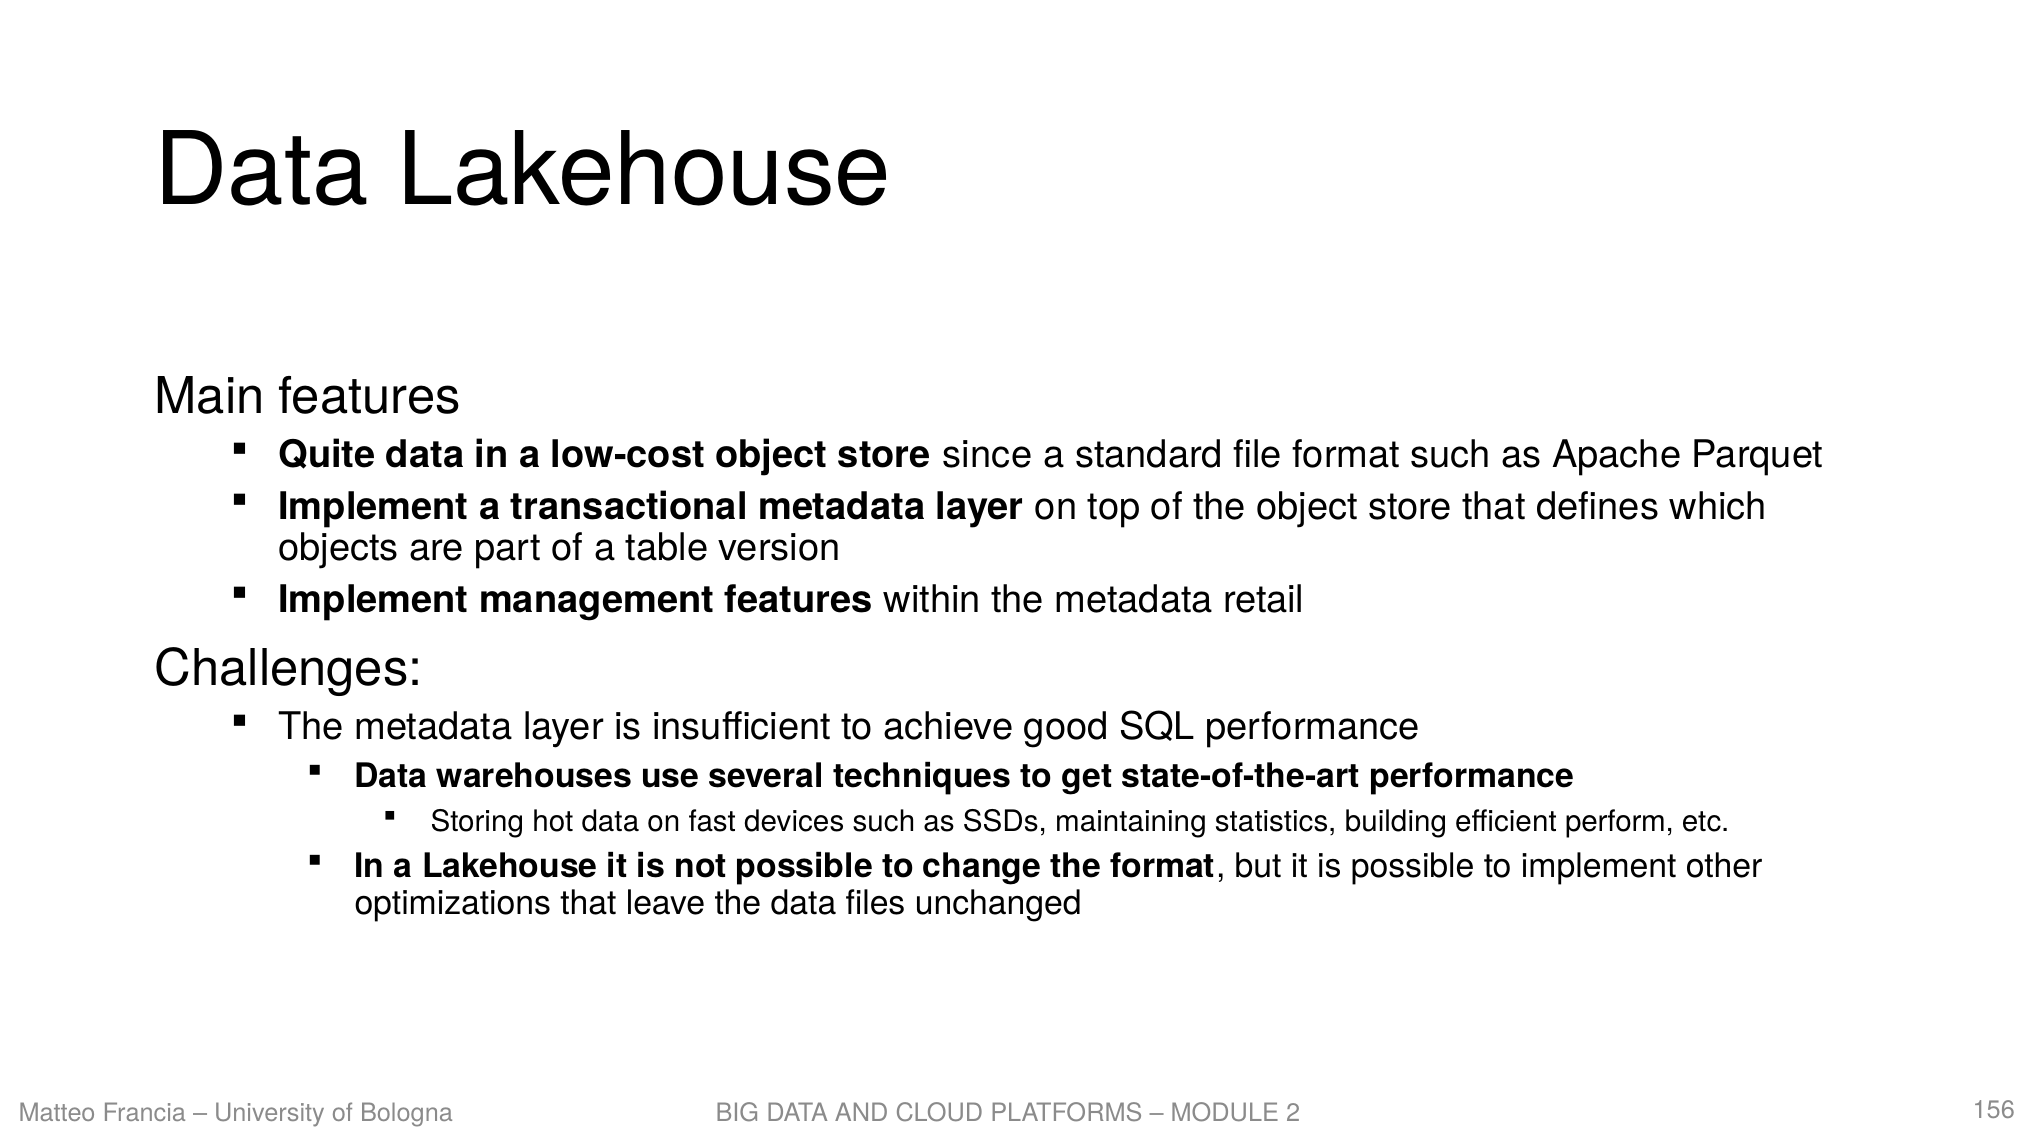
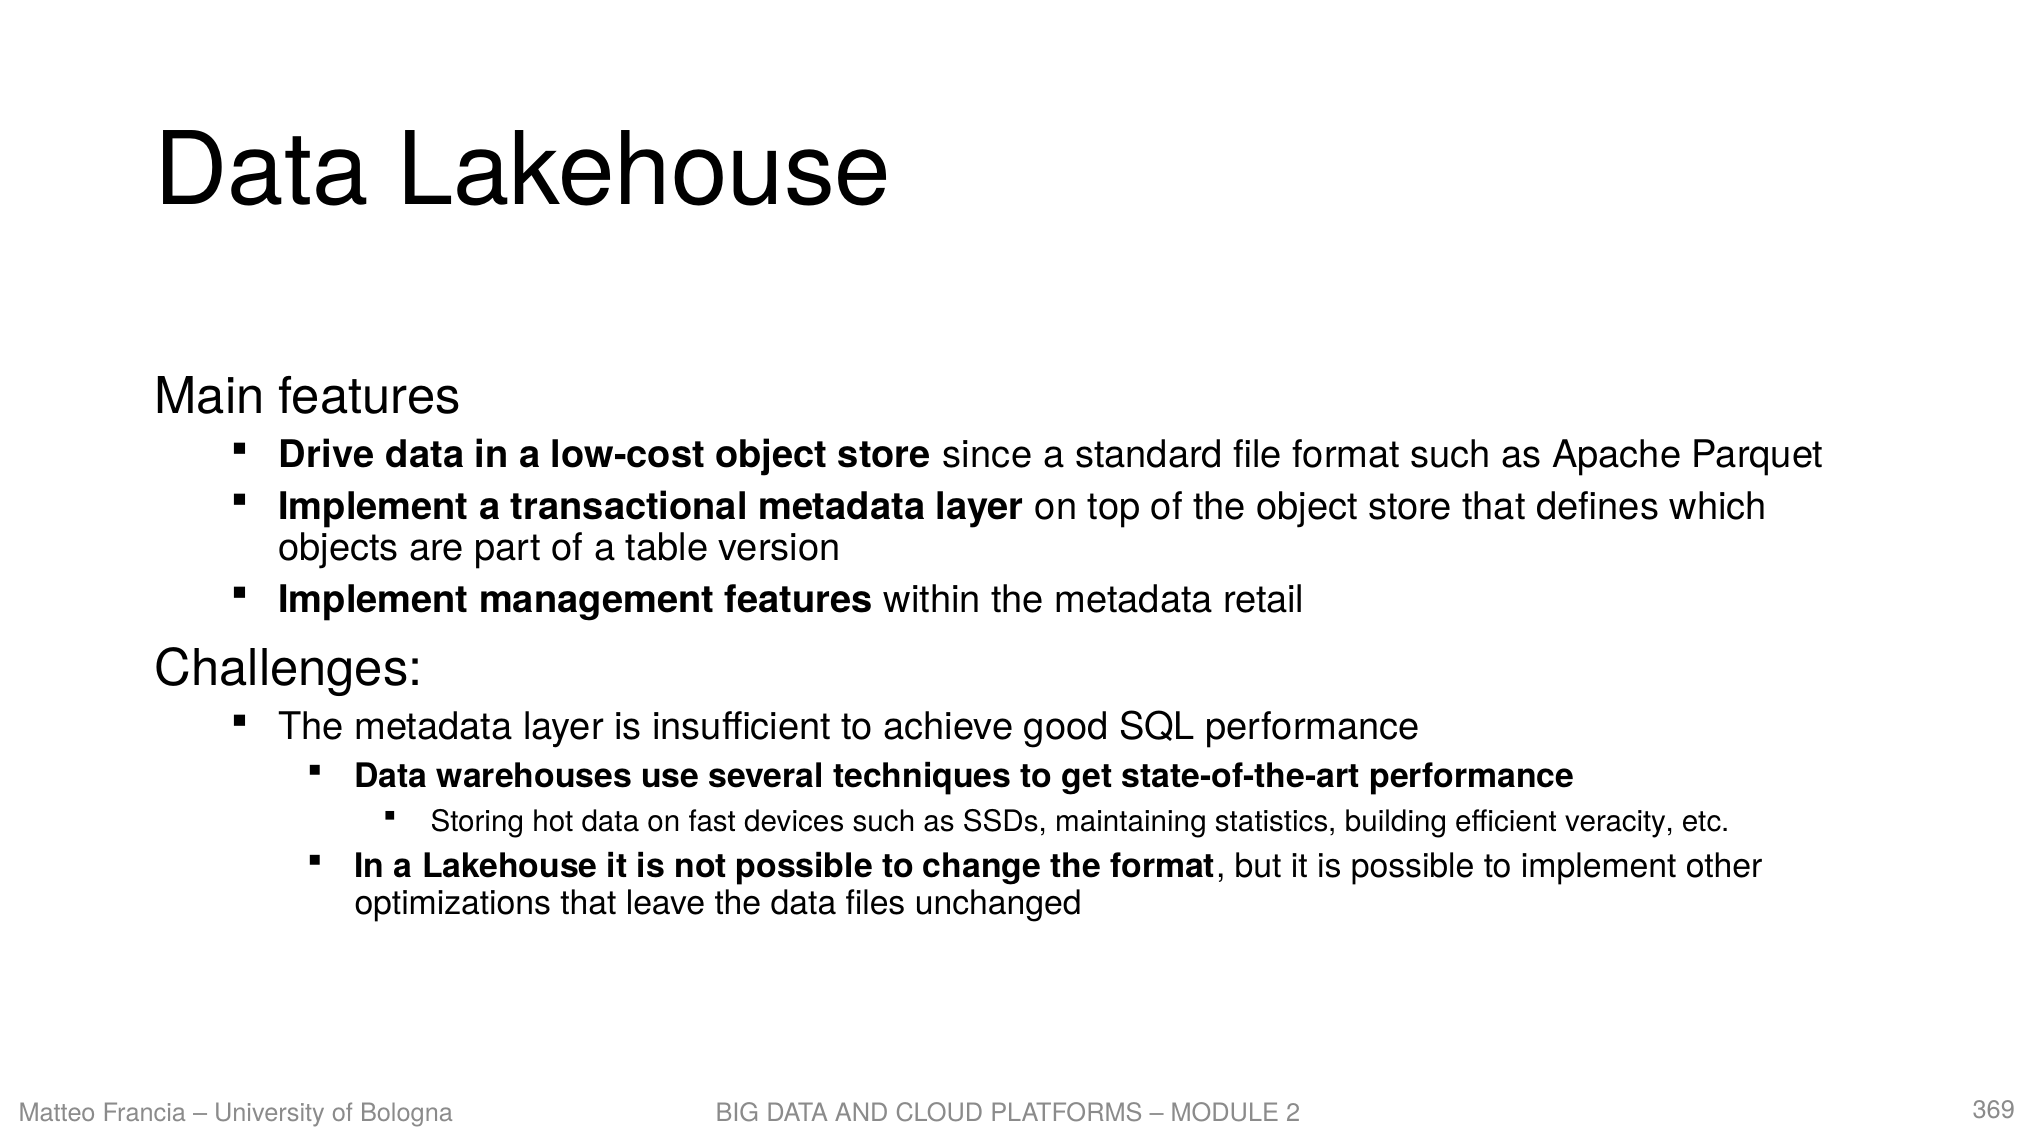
Quite: Quite -> Drive (327, 455)
perform: perform -> veracity (1620, 821)
156: 156 -> 369 (1994, 1110)
